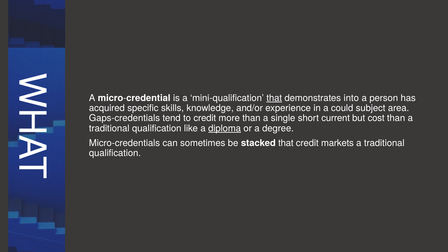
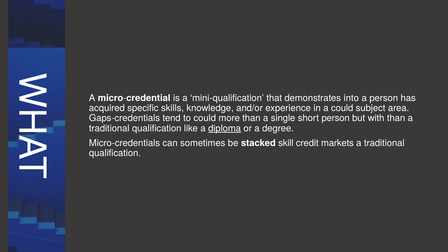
that underline: present -> none (274, 98)
to credit: credit -> could (205, 118)
short current: current -> person (336, 118)
cost: cost -> with (376, 118)
stacked that: that -> skill (286, 143)
